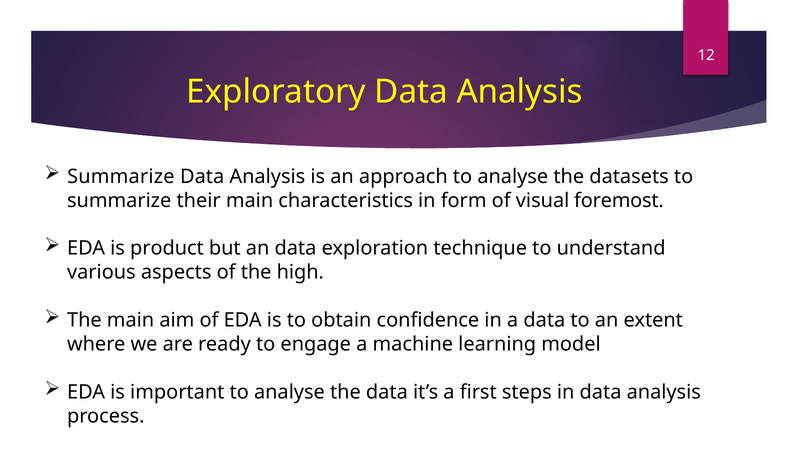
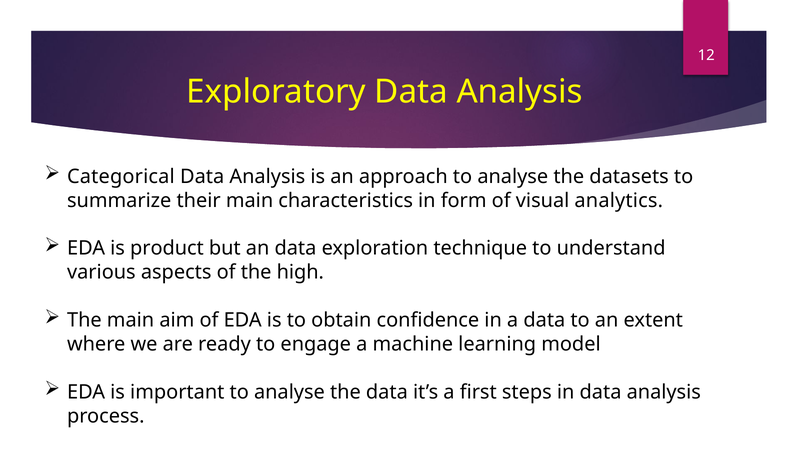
Summarize: Summarize -> Categorical (121, 176)
foremost: foremost -> analytics (619, 200)
